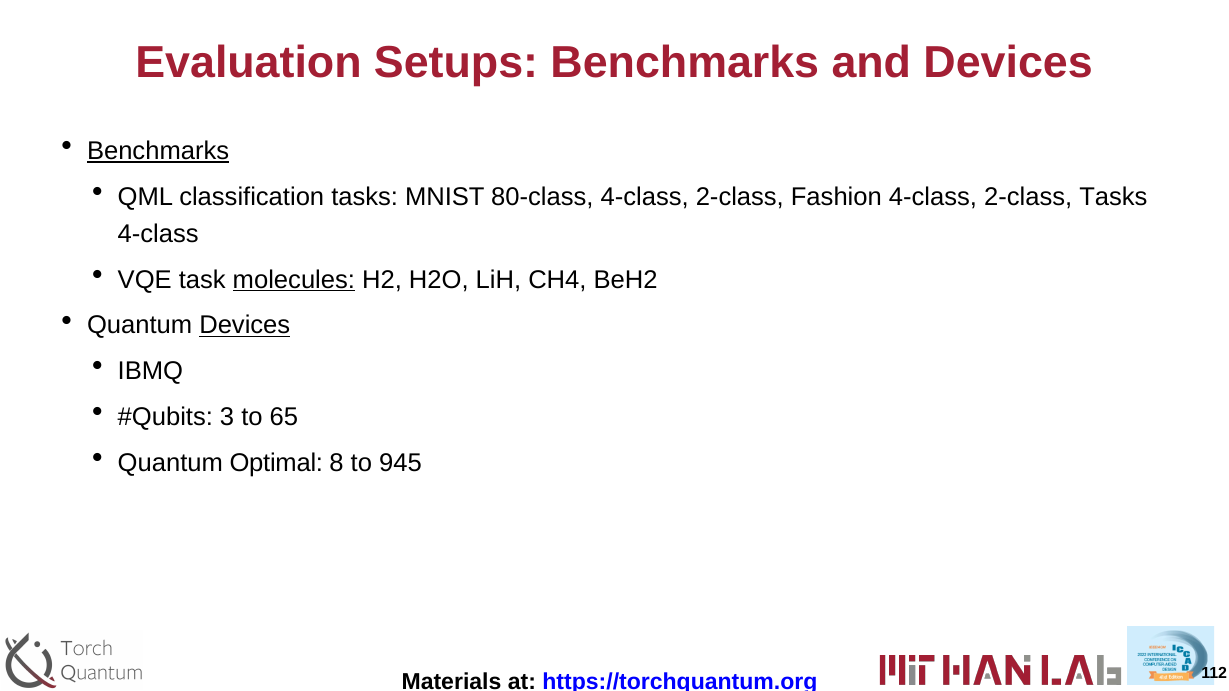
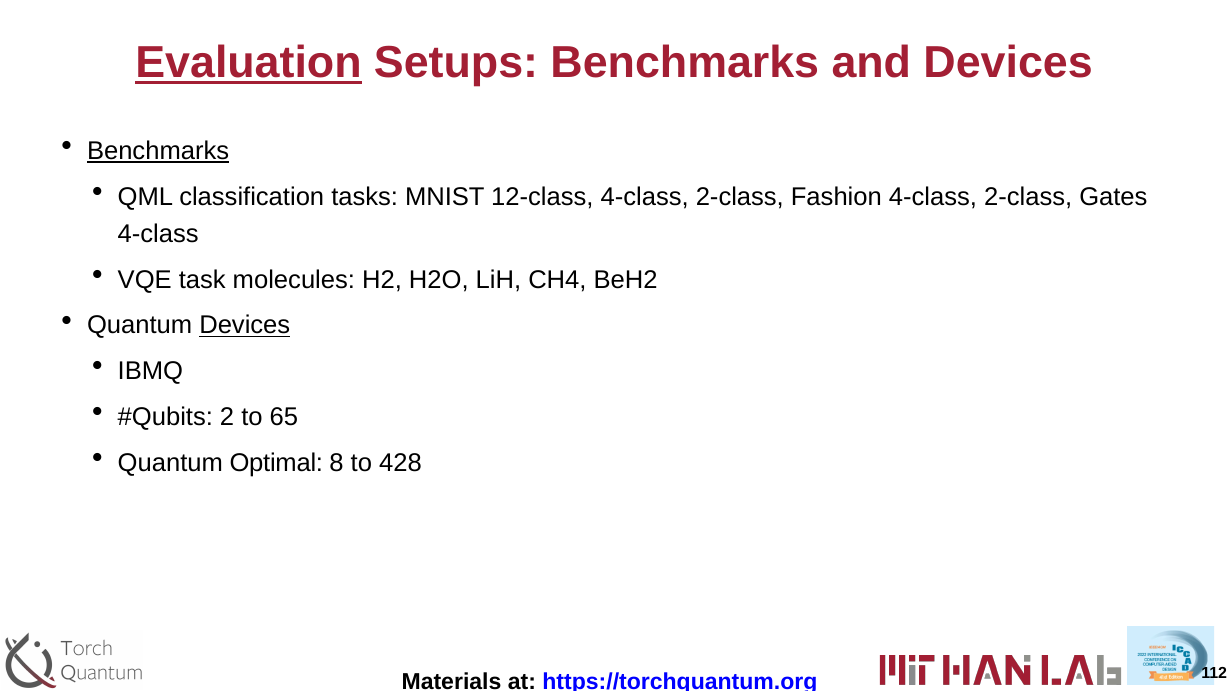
Evaluation underline: none -> present (248, 63)
80-class: 80-class -> 12-class (542, 197)
2-class Tasks: Tasks -> Gates (1113, 197)
molecules underline: present -> none (294, 280)
3: 3 -> 2 (227, 417)
945: 945 -> 428 (400, 463)
